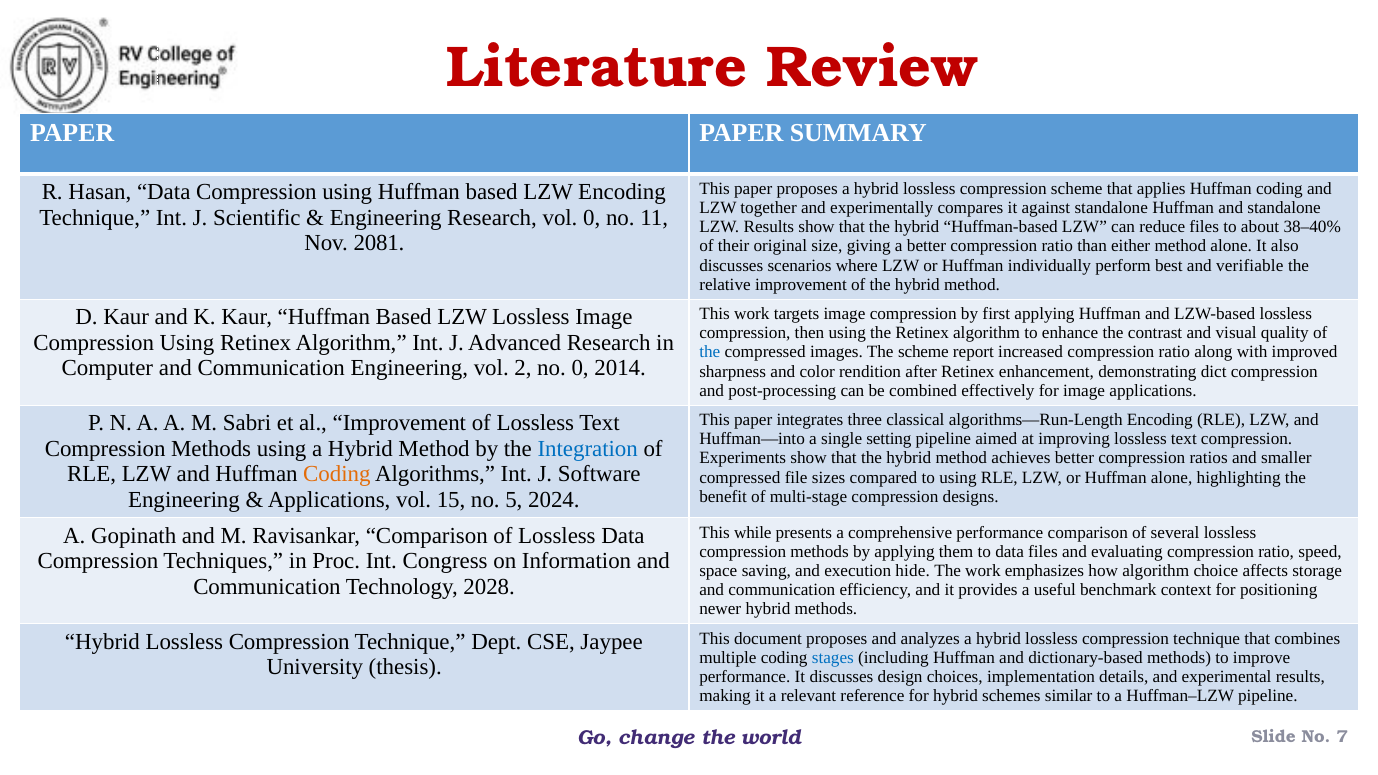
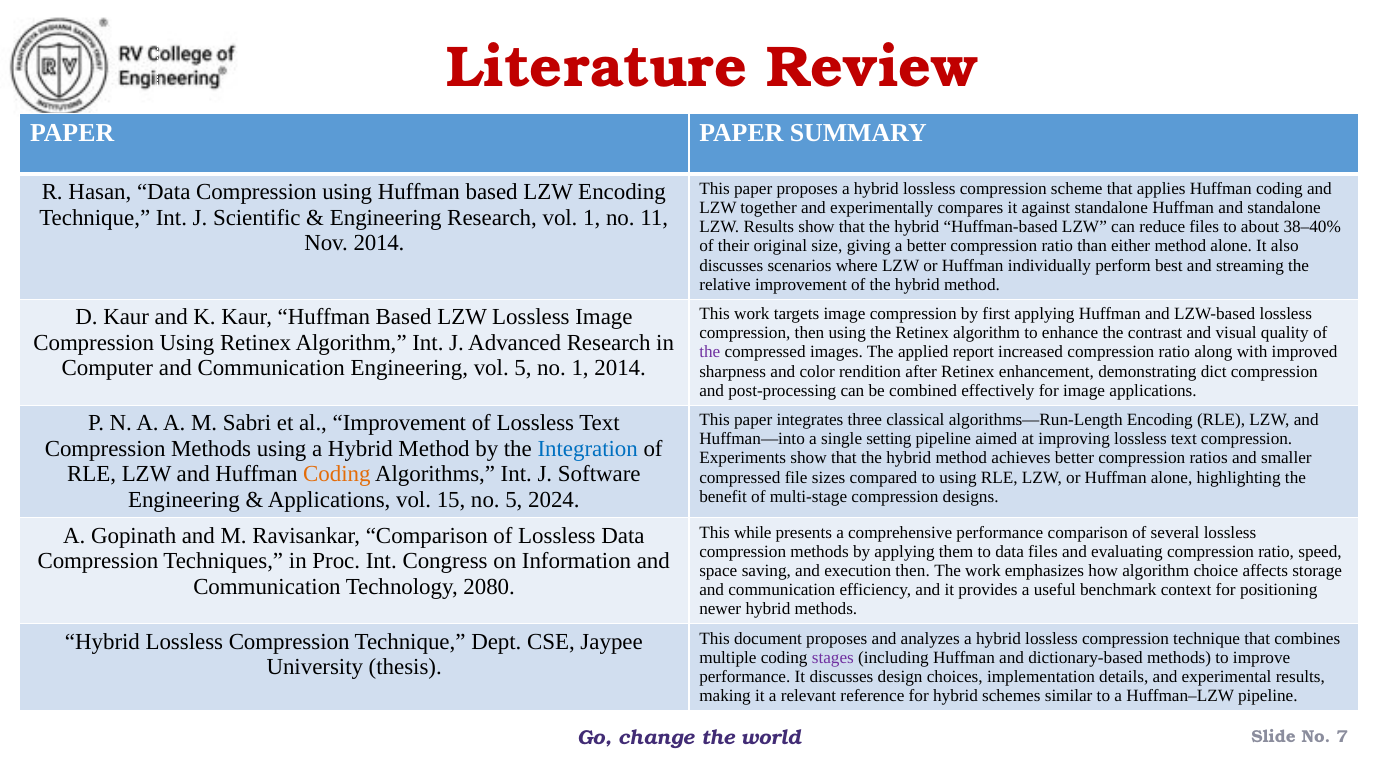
vol 0: 0 -> 1 (592, 218)
Nov 2081: 2081 -> 2014 (379, 243)
verifiable: verifiable -> streaming (1250, 265)
the colour: blue -> purple (710, 352)
The scheme: scheme -> applied (923, 352)
vol 2: 2 -> 5 (523, 368)
no 0: 0 -> 1 (580, 368)
execution hide: hide -> then (913, 571)
2028: 2028 -> 2080 (489, 587)
stages colour: blue -> purple (833, 658)
